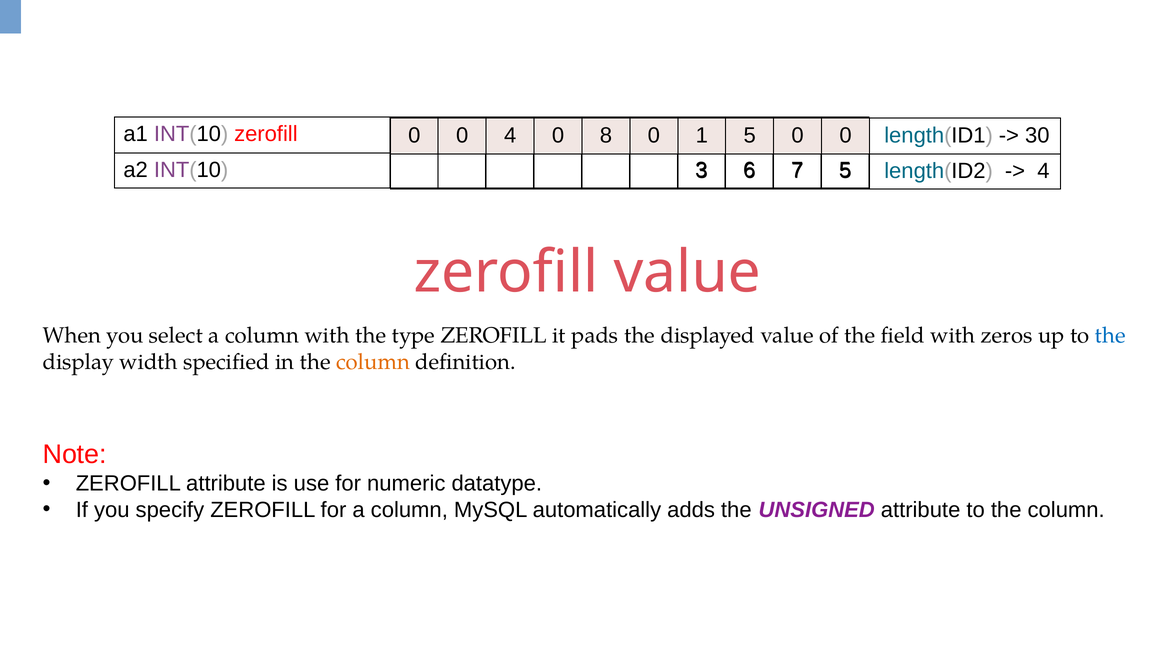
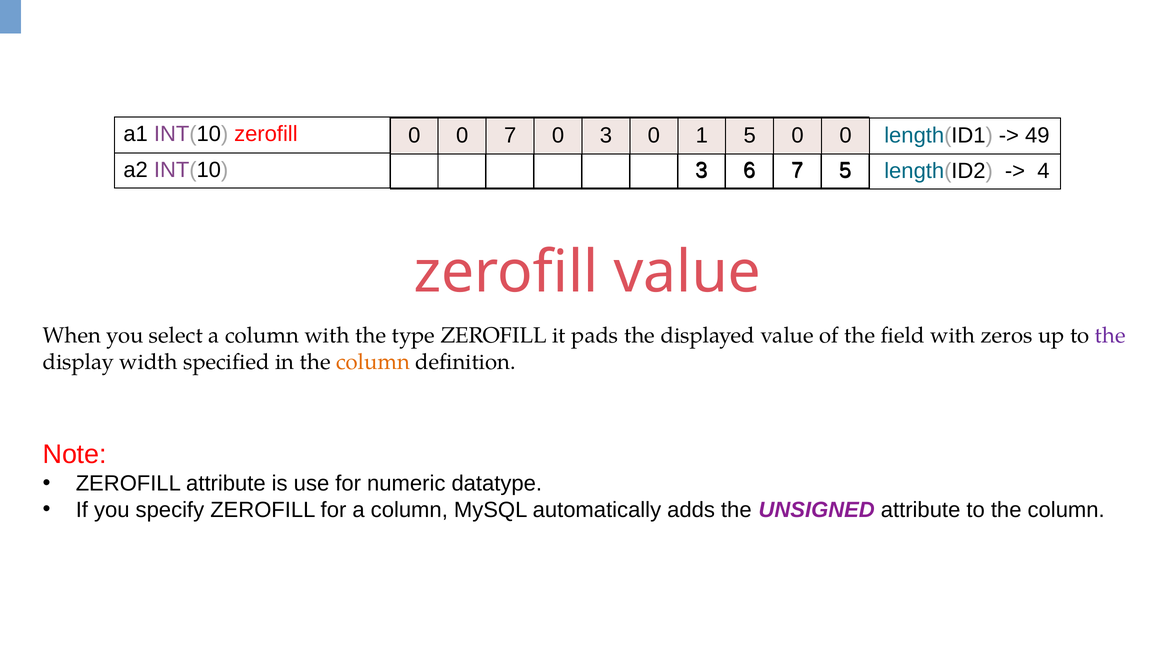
0 4: 4 -> 7 (510, 135)
0 8: 8 -> 3 (606, 135)
30: 30 -> 49 (1037, 135)
the colour: blue -> purple (1110, 336)
